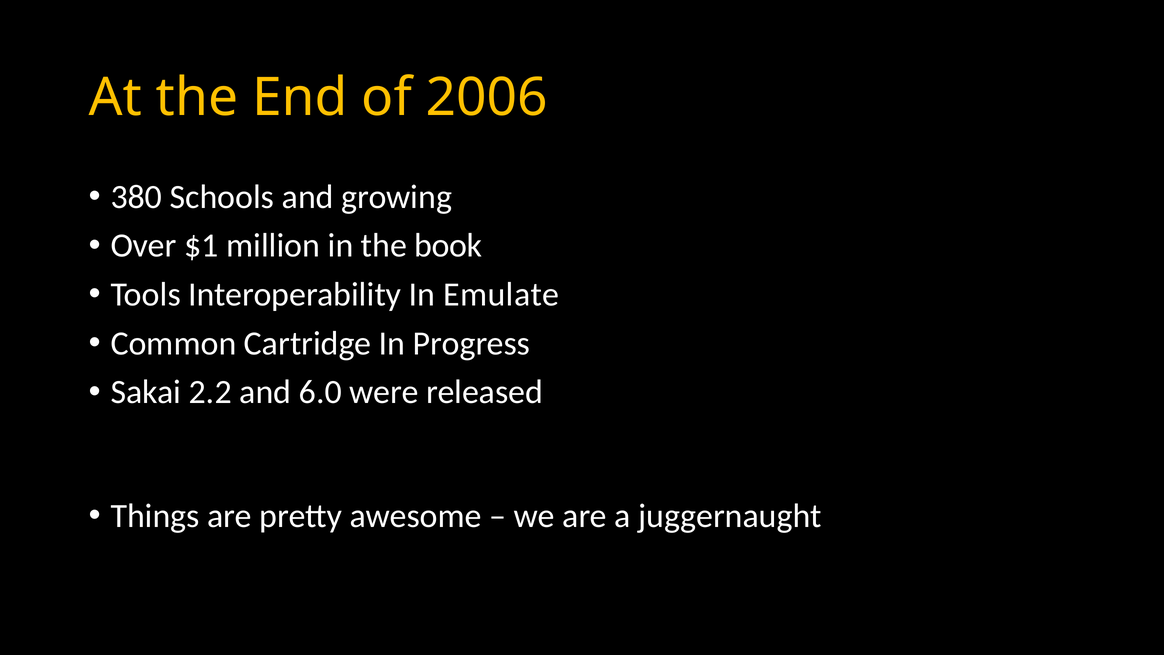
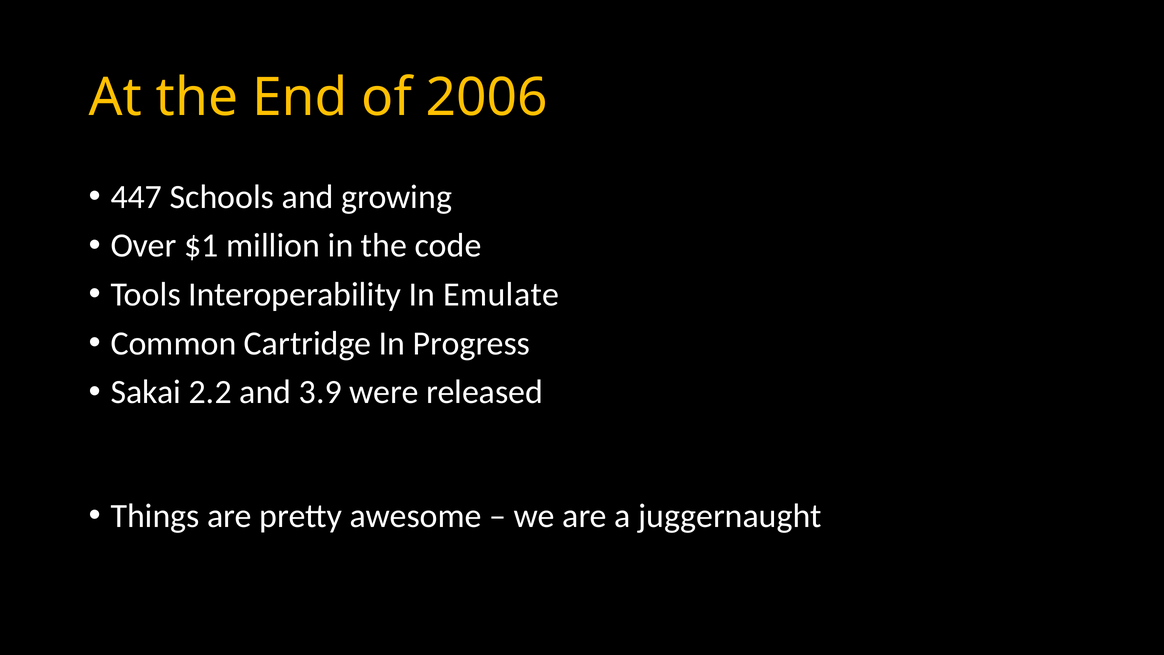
380: 380 -> 447 (136, 197)
book: book -> code (448, 246)
6.0: 6.0 -> 3.9 (320, 392)
